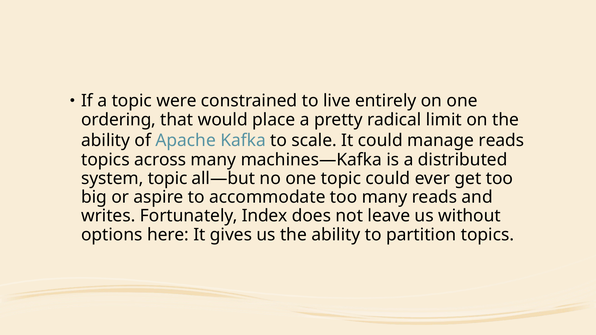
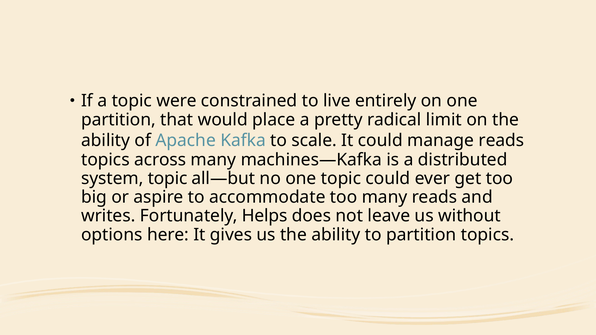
ordering: ordering -> partition (118, 120)
Index: Index -> Helps (265, 216)
